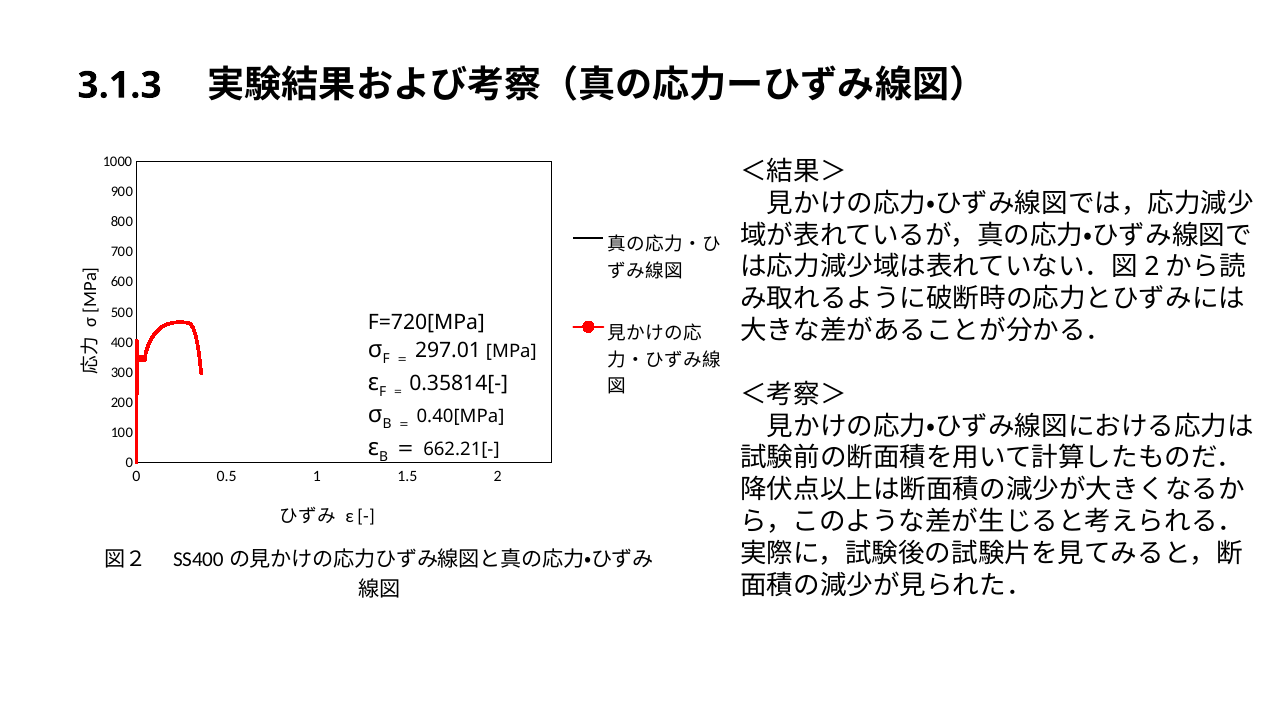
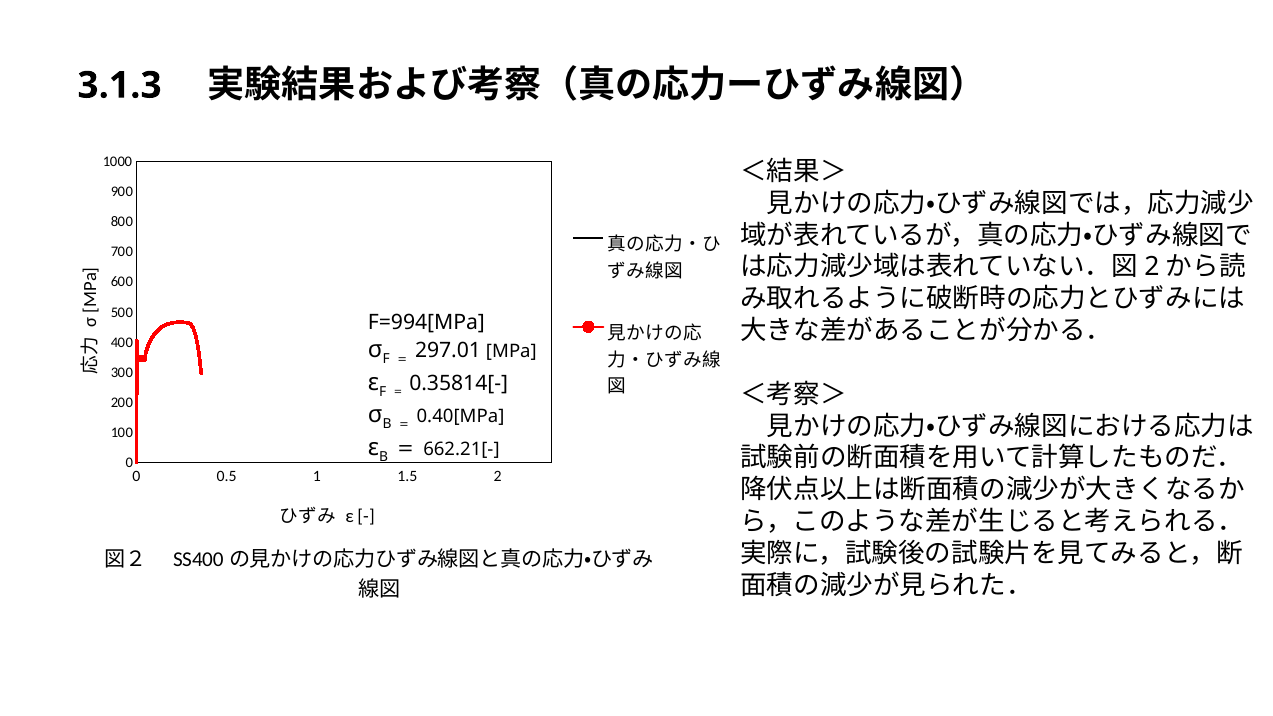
F=720[MPa: F=720[MPa -> F=994[MPa (426, 323)
